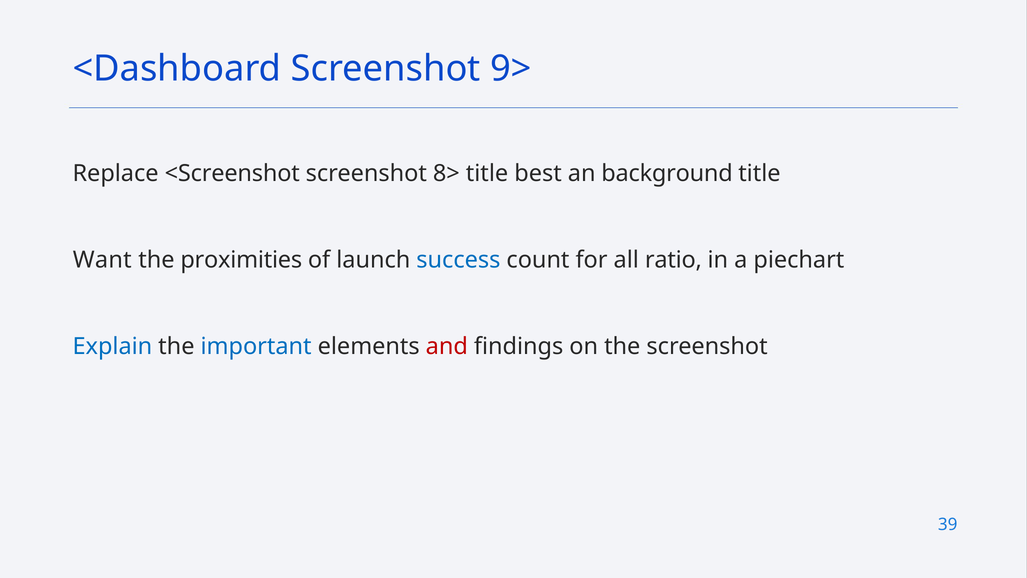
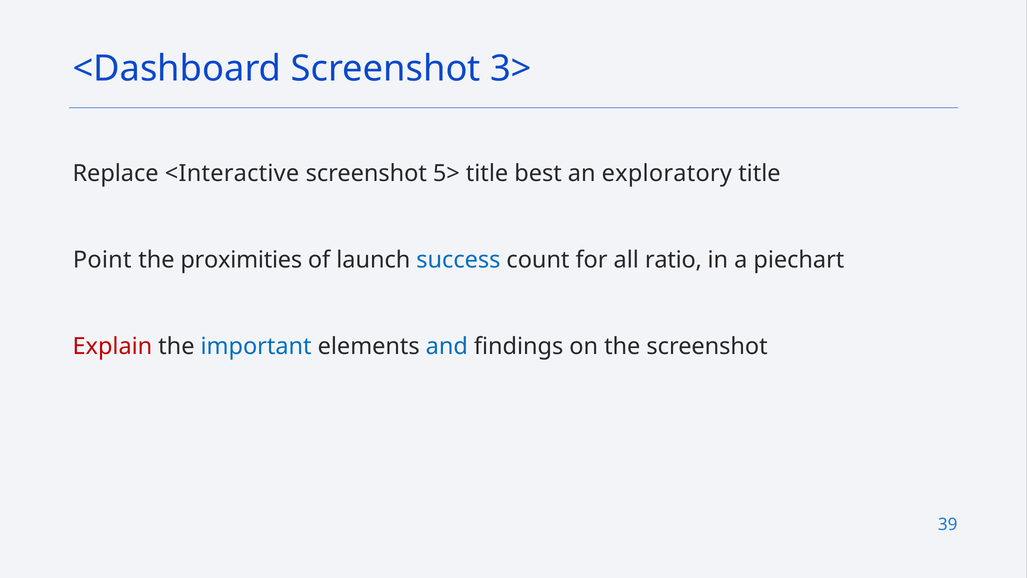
9>: 9> -> 3> (511, 69)
<Screenshot: <Screenshot -> <Interactive (232, 173)
8>: 8> -> 5> (446, 173)
background: background -> exploratory (667, 173)
Want: Want -> Point (102, 260)
Explain colour: blue -> red (112, 346)
and colour: red -> blue (447, 346)
